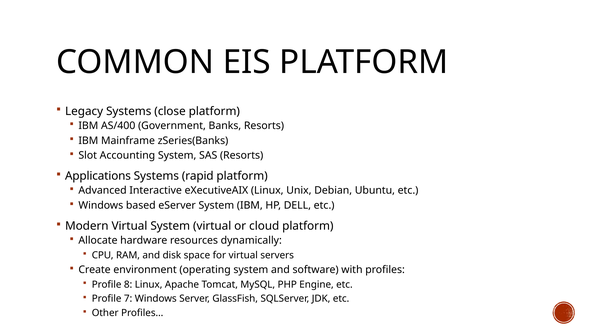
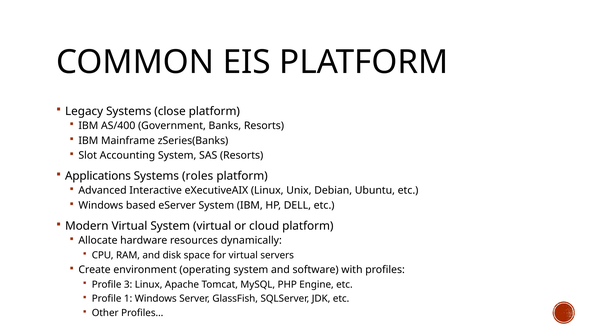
rapid: rapid -> roles (198, 176)
8: 8 -> 3 (128, 285)
7: 7 -> 1 (128, 299)
